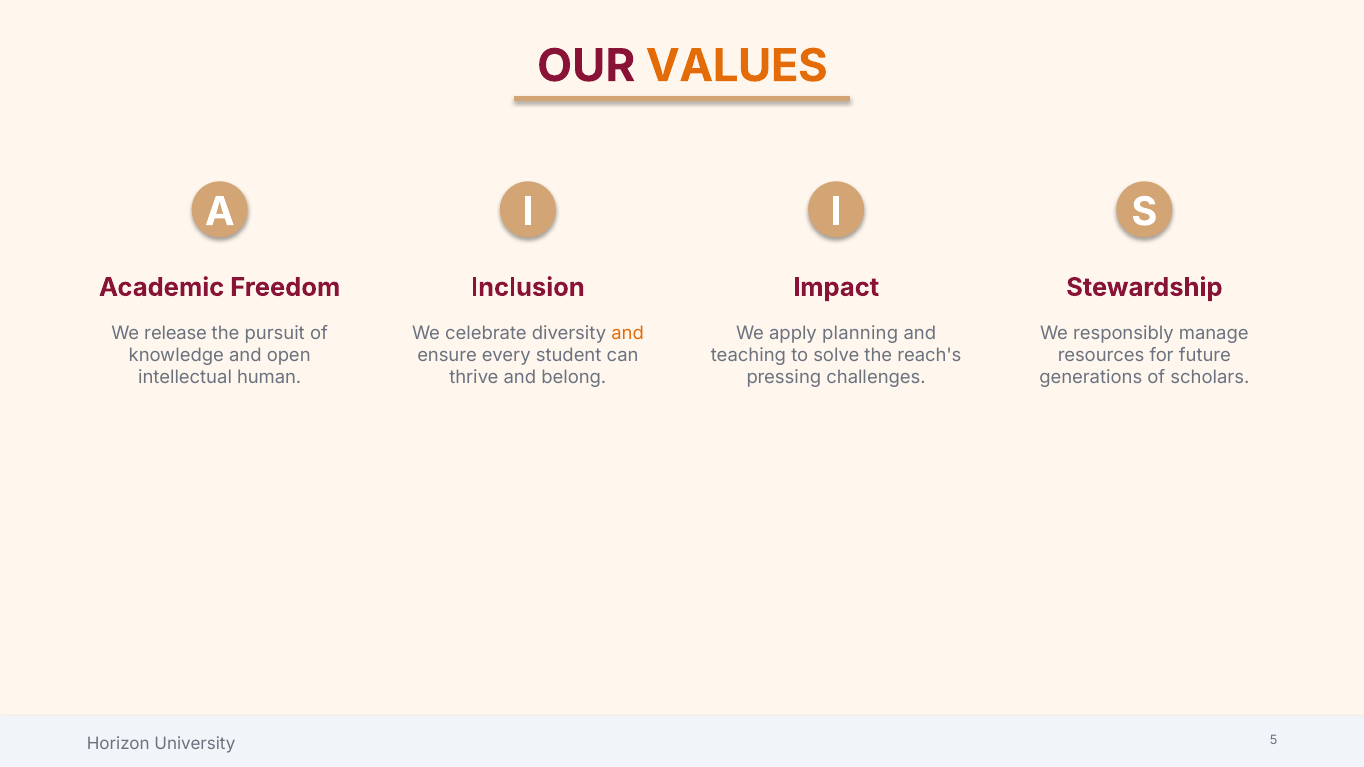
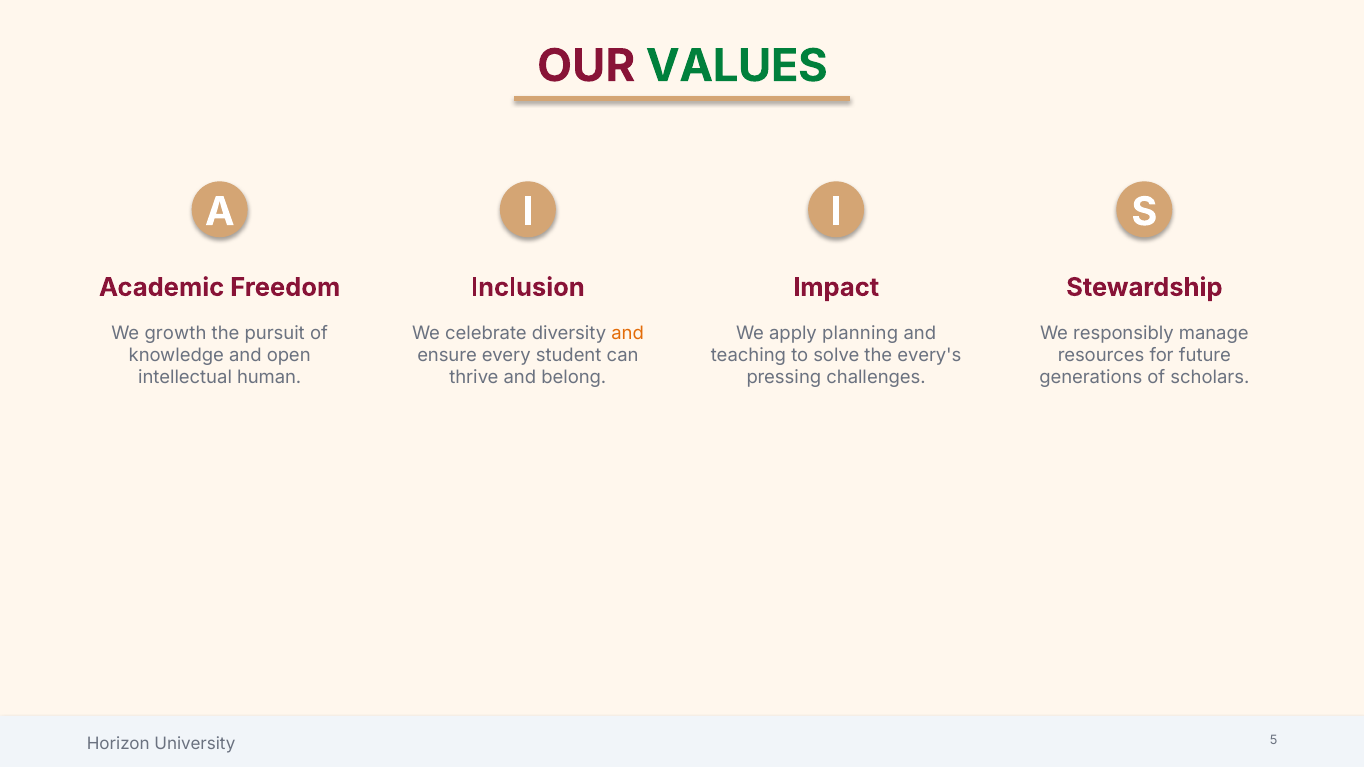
VALUES colour: orange -> green (737, 66)
release: release -> growth (175, 333)
reach's: reach's -> every's (929, 355)
